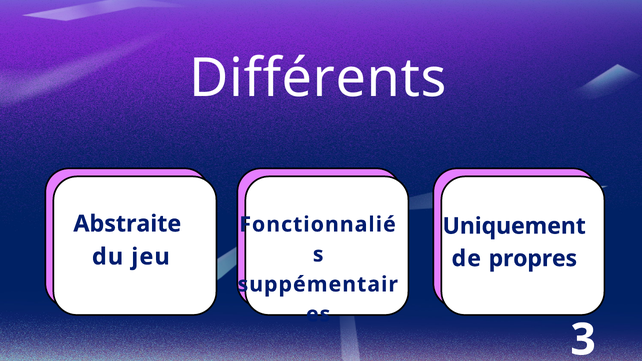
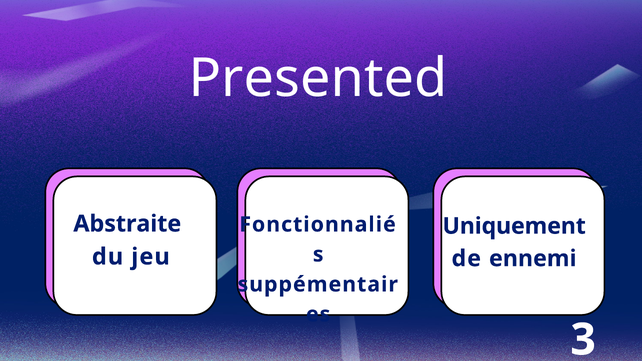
Différents: Différents -> Presented (318, 79)
propres: propres -> ennemi (533, 259)
